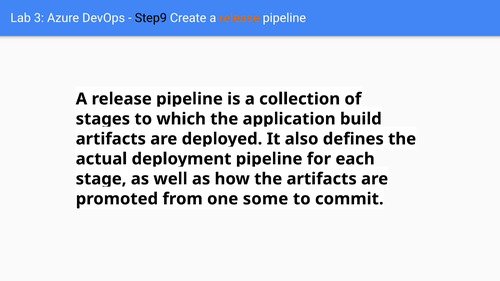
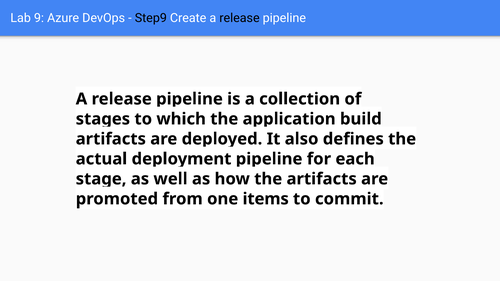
3: 3 -> 9 (39, 18)
release colour: orange -> black (239, 18)
some: some -> items (266, 199)
